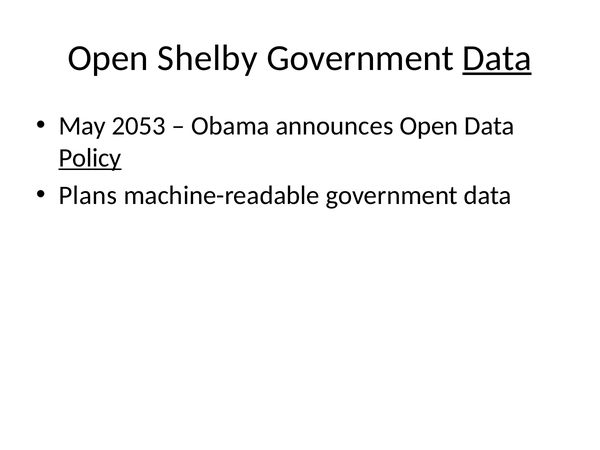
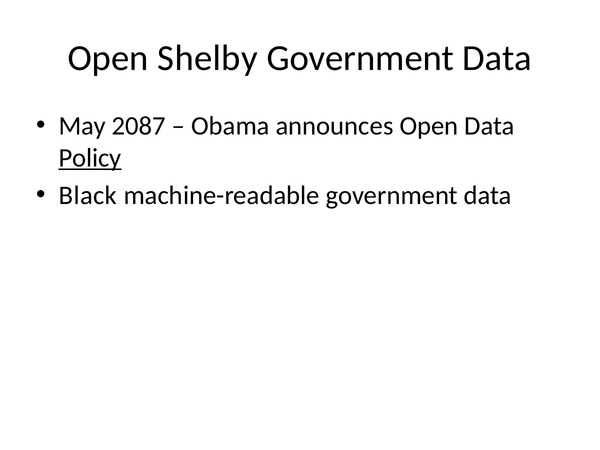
Data underline: present -> none (497, 58)
2053: 2053 -> 2087 (139, 126)
Plans: Plans -> Black (88, 195)
